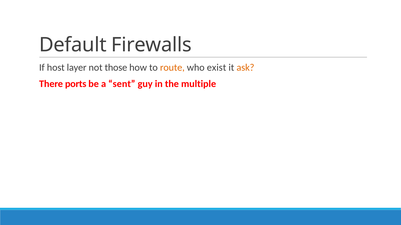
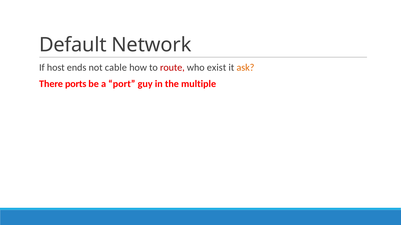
Firewalls: Firewalls -> Network (151, 45)
layer: layer -> ends (77, 68)
those: those -> cable (116, 68)
route colour: orange -> red (172, 68)
sent: sent -> port (122, 84)
